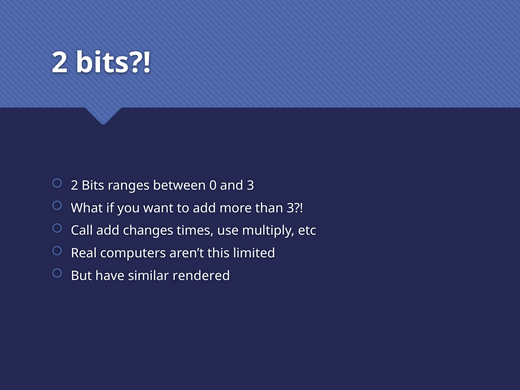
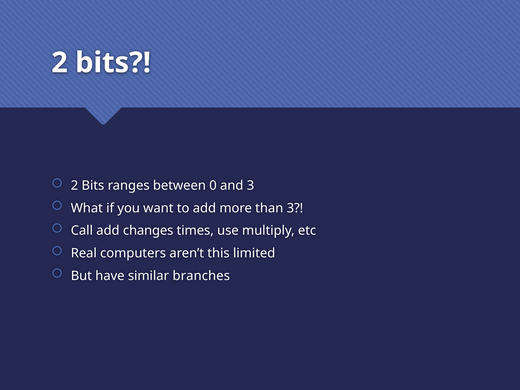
rendered: rendered -> branches (201, 276)
